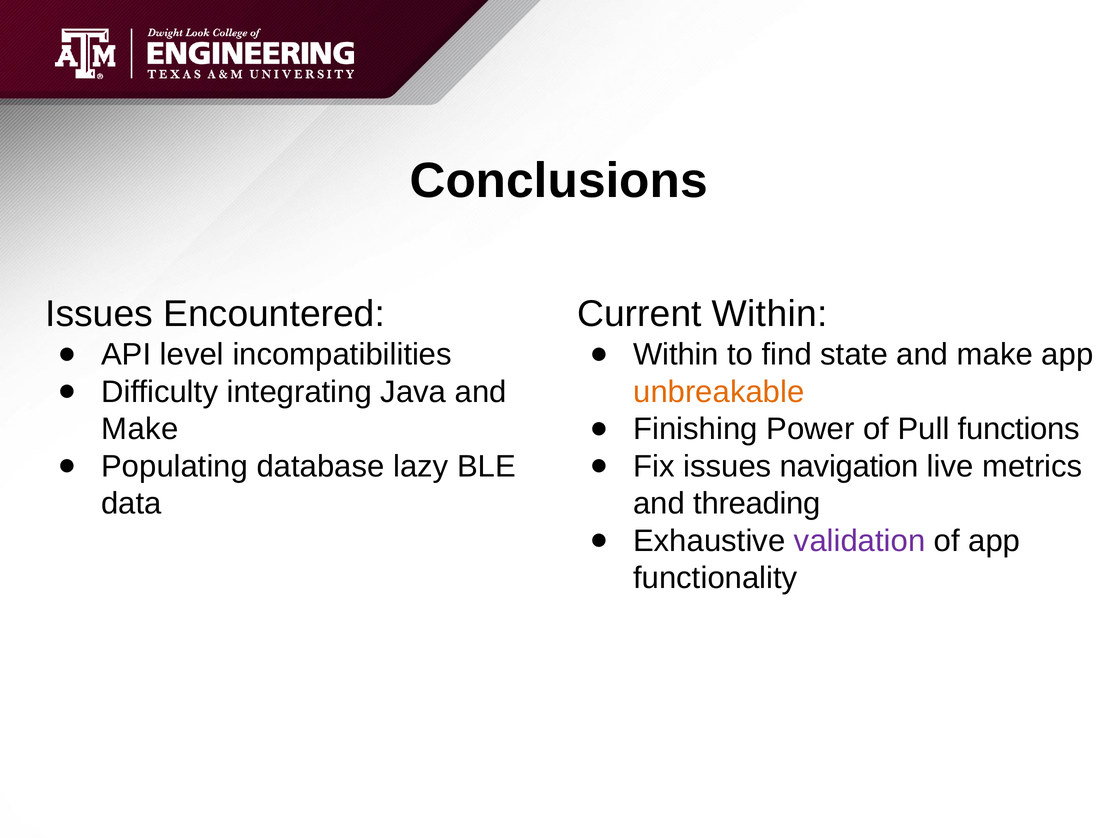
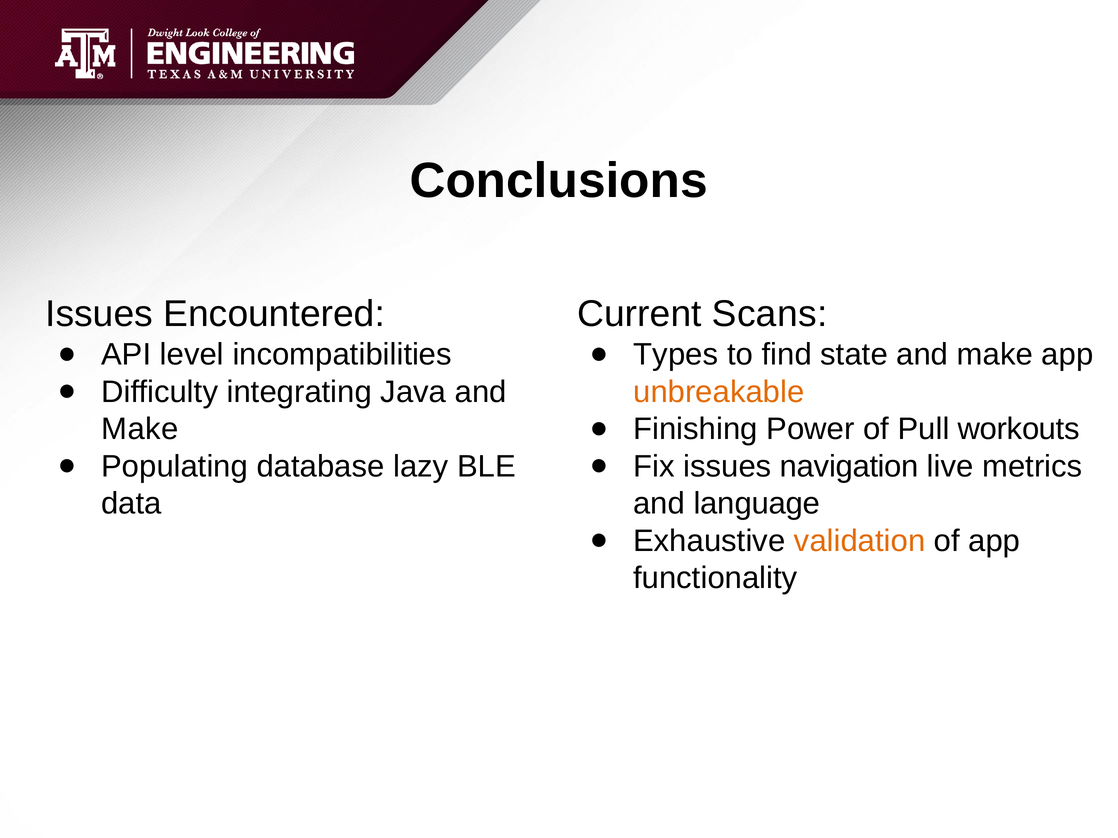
Current Within: Within -> Scans (770, 314)
Within: Within -> Types (676, 355)
functions: functions -> workouts (1019, 429)
threading: threading -> language (757, 504)
validation colour: purple -> orange (860, 541)
